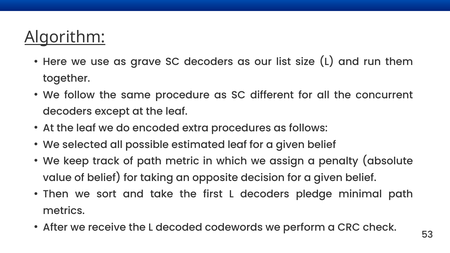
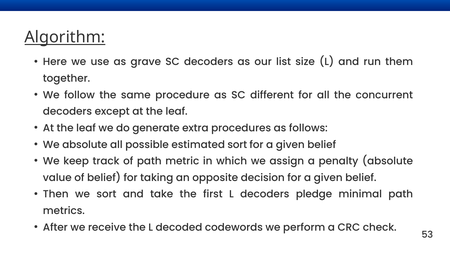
encoded: encoded -> generate (156, 128)
We selected: selected -> absolute (85, 145)
estimated leaf: leaf -> sort (237, 145)
